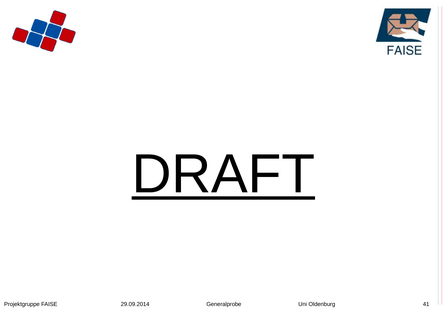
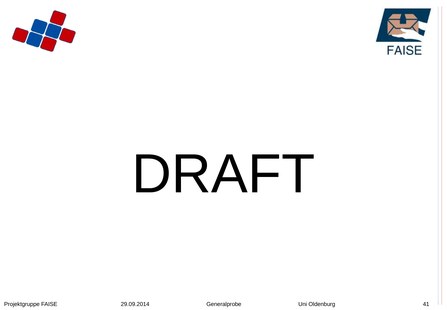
DRAFT underline: present -> none (223, 174)
